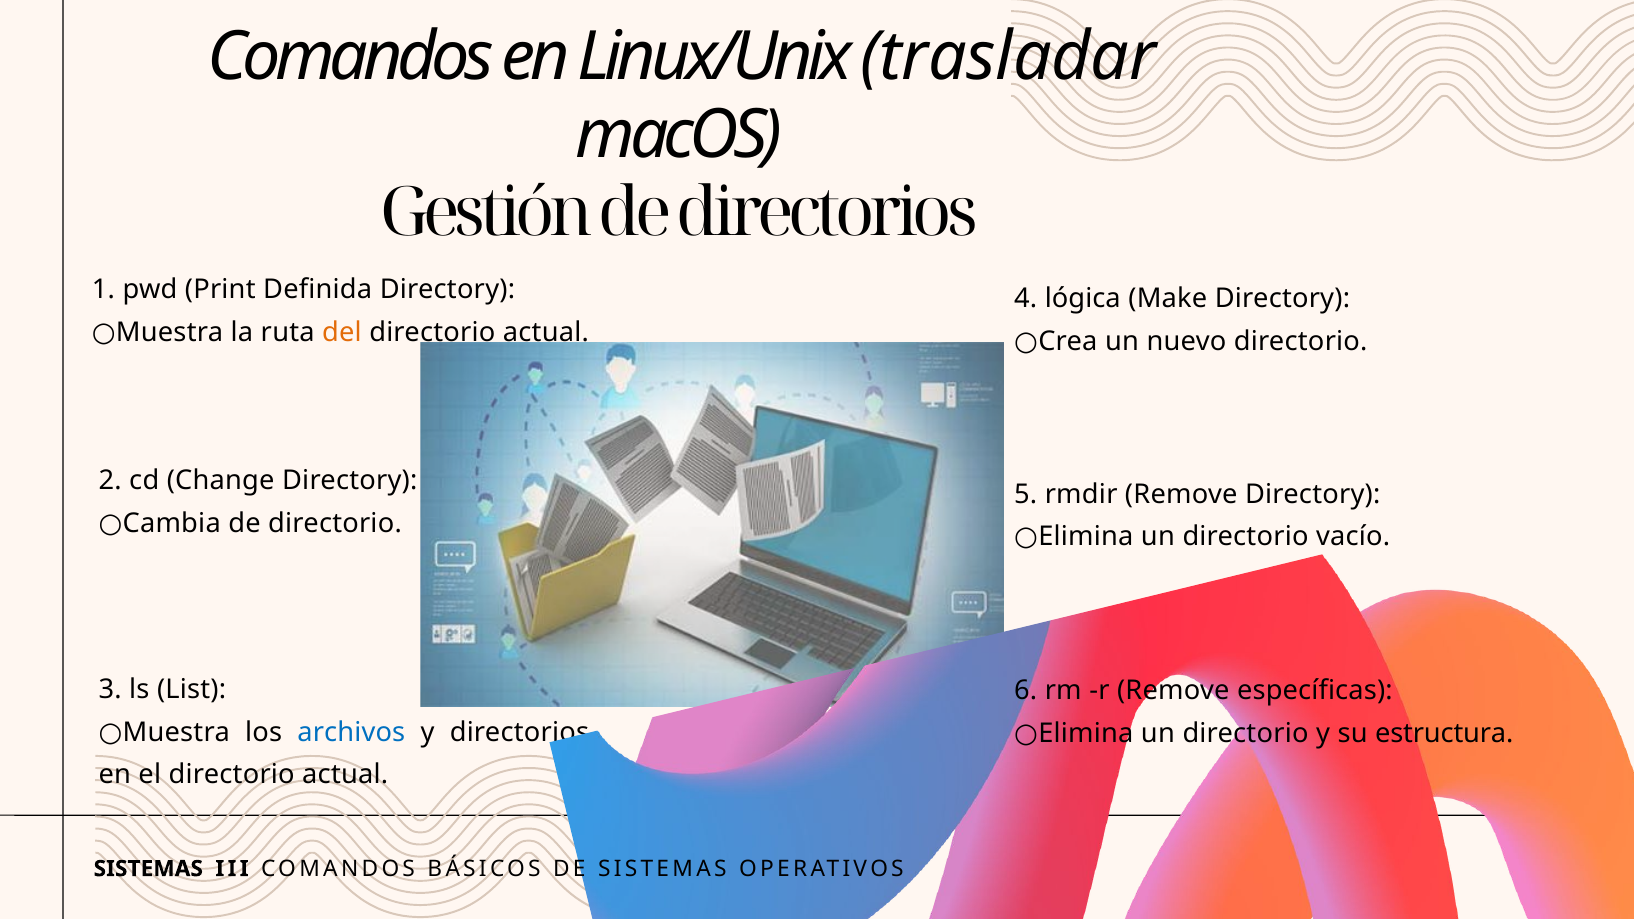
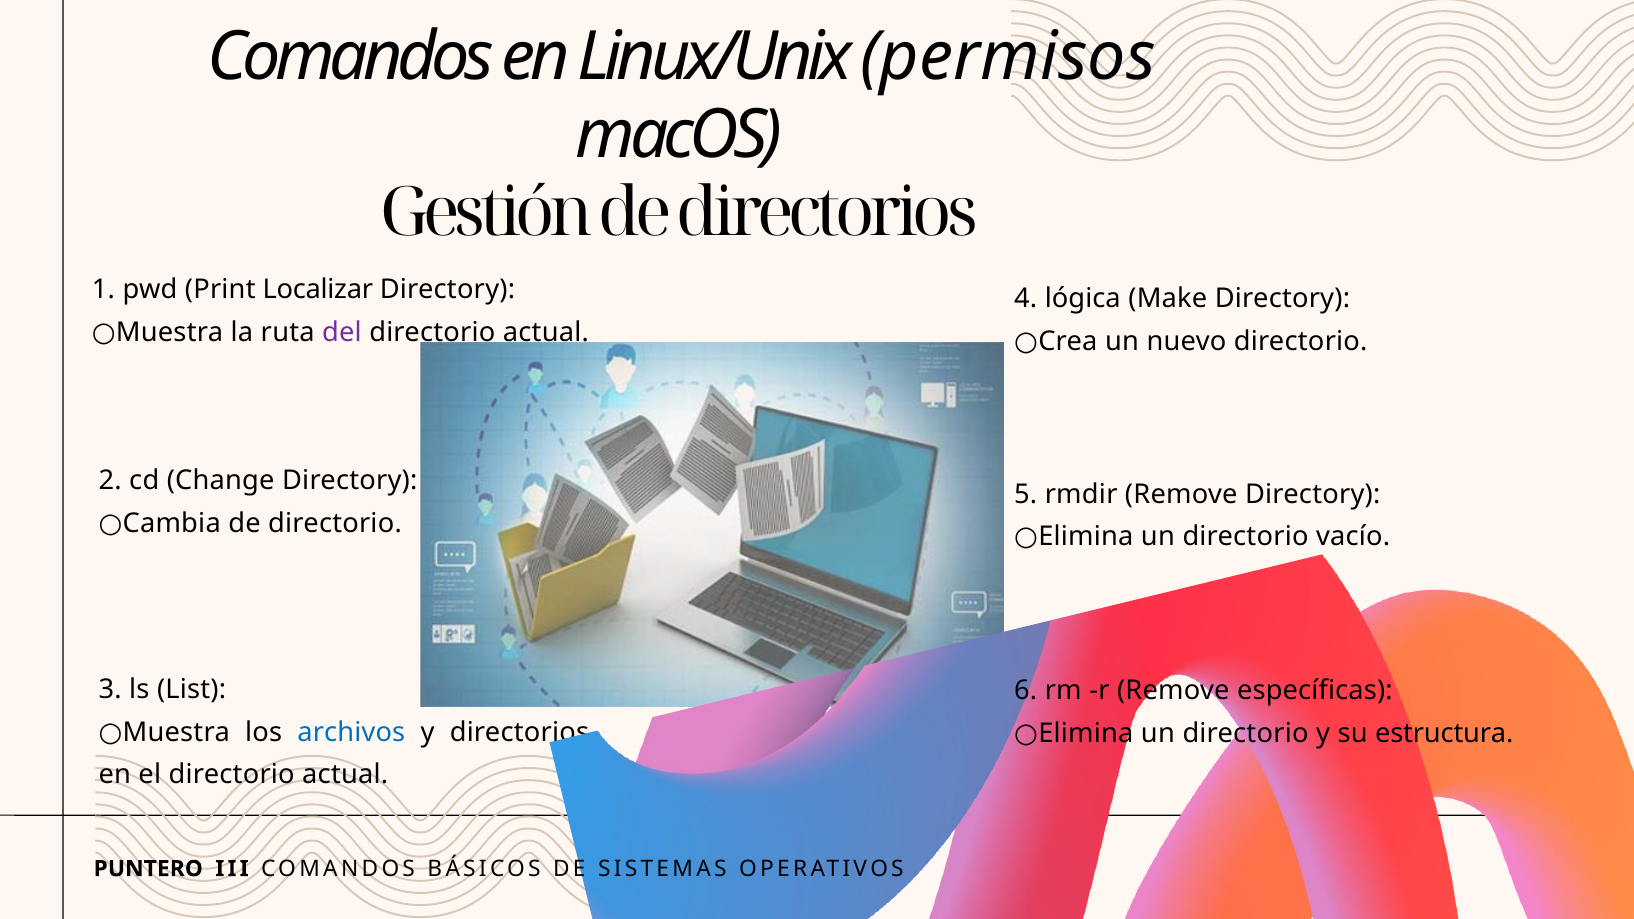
trasladar: trasladar -> permisos (1008, 57)
Definida: Definida -> Localizar (318, 290)
del colour: orange -> purple (342, 332)
SISTEMAS: SISTEMAS -> PUNTERO (148, 869)
